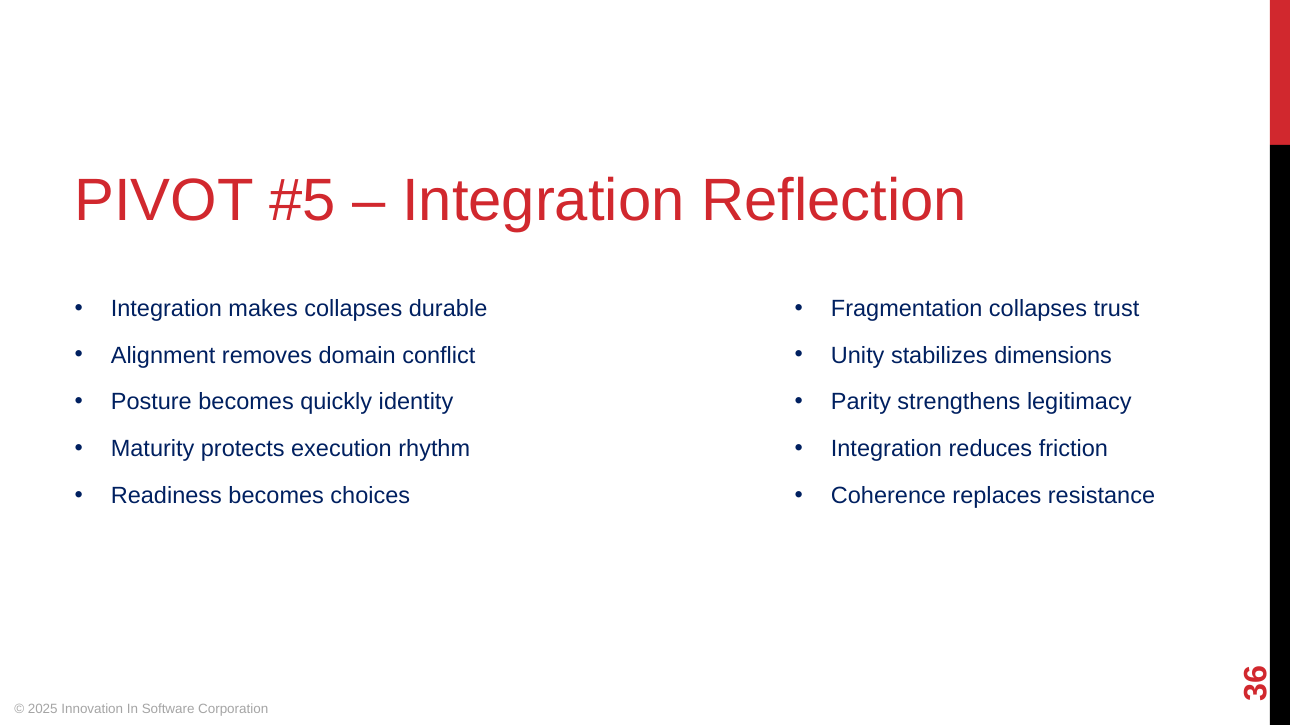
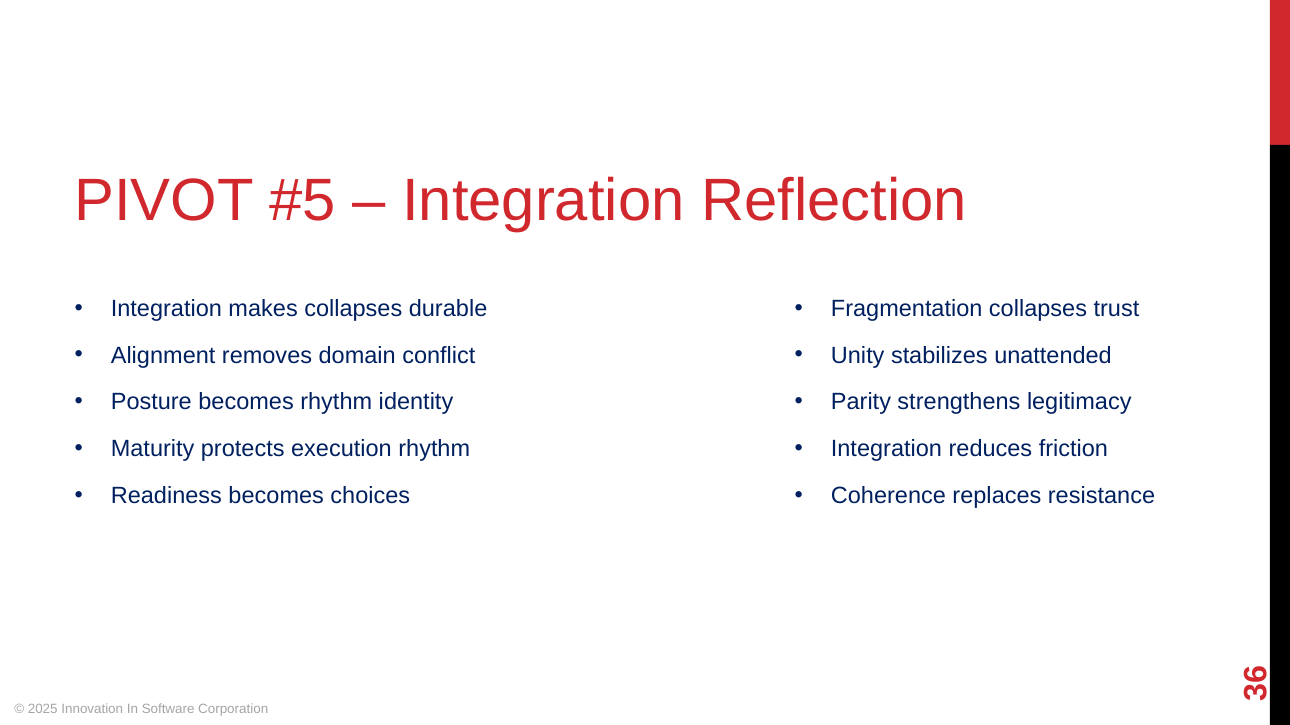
dimensions: dimensions -> unattended (1053, 356)
becomes quickly: quickly -> rhythm (336, 403)
